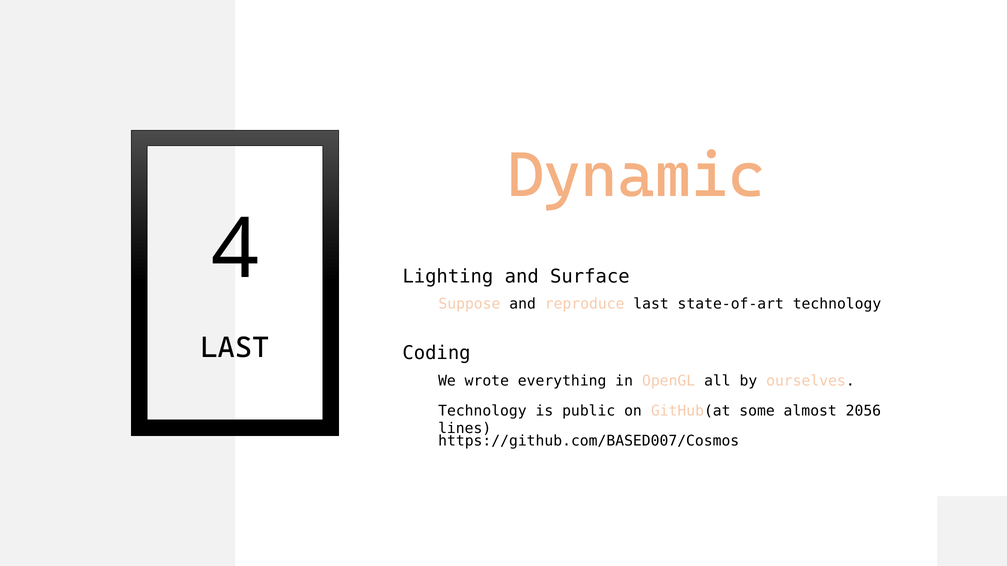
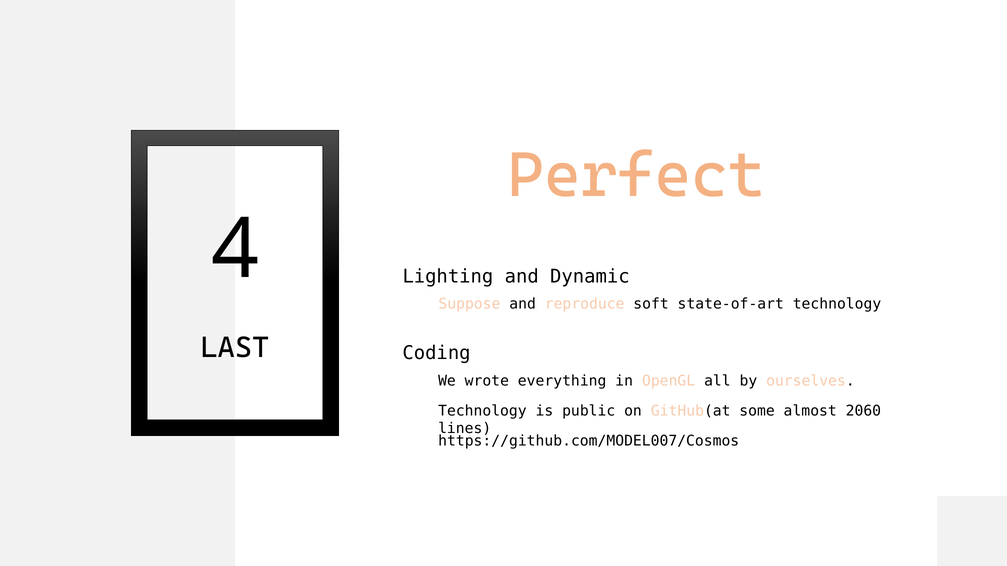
Dynamic: Dynamic -> Perfect (636, 176)
Surface: Surface -> Dynamic (590, 277)
reproduce last: last -> soft (651, 304)
2056: 2056 -> 2060 (863, 411)
https://github.com/BASED007/Cosmos: https://github.com/BASED007/Cosmos -> https://github.com/MODEL007/Cosmos (589, 441)
